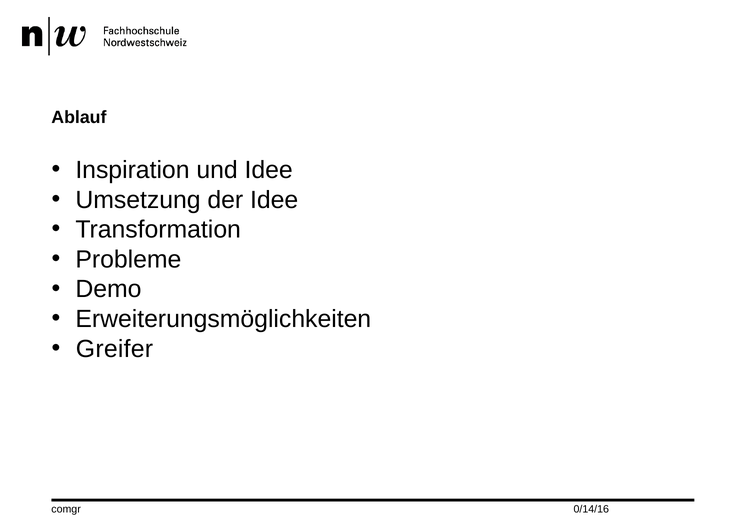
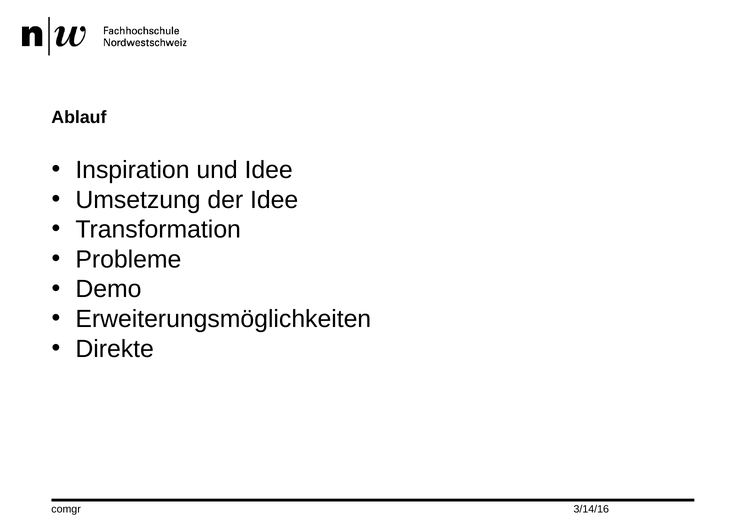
Greifer: Greifer -> Direkte (115, 349)
0/14/16: 0/14/16 -> 3/14/16 (591, 509)
